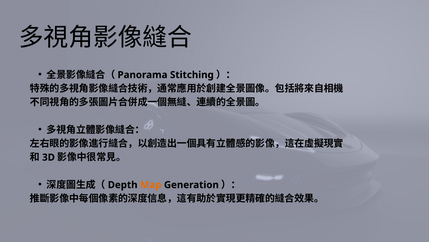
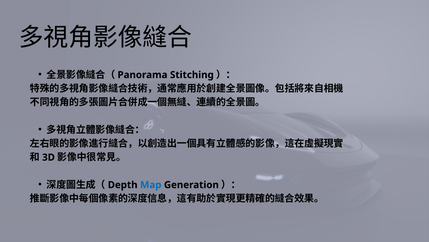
Map colour: orange -> blue (151, 184)
